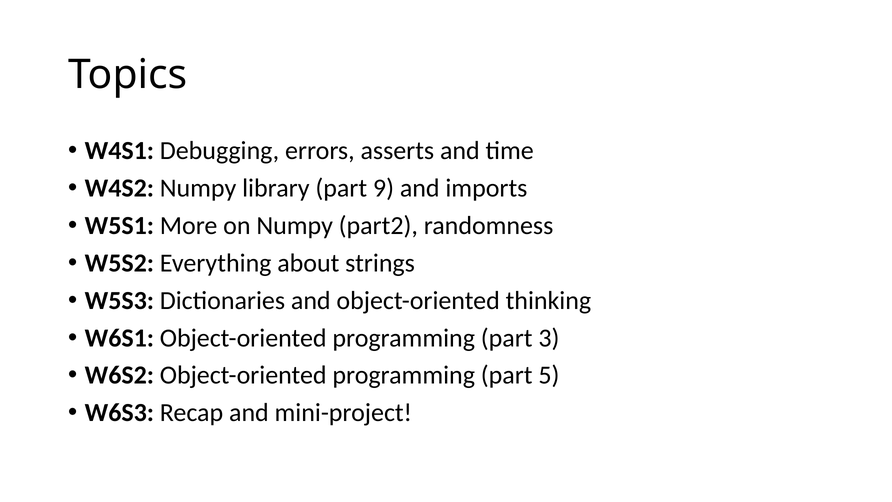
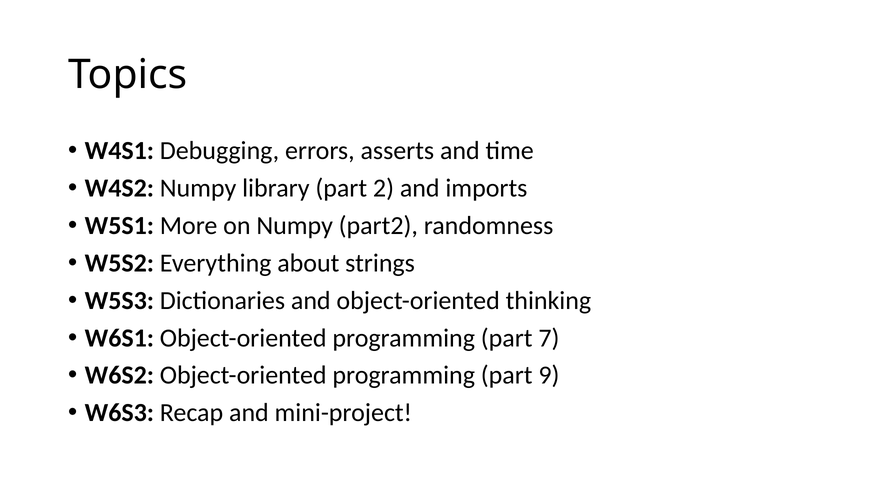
9: 9 -> 2 (383, 188)
3: 3 -> 7 (549, 338)
5: 5 -> 9 (549, 375)
